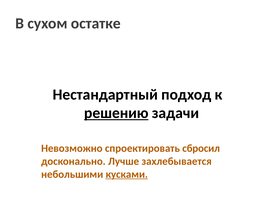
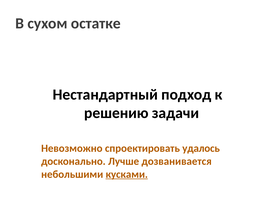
решению underline: present -> none (116, 113)
сбросил: сбросил -> удалось (201, 148)
захлебывается: захлебывается -> дозванивается (177, 161)
